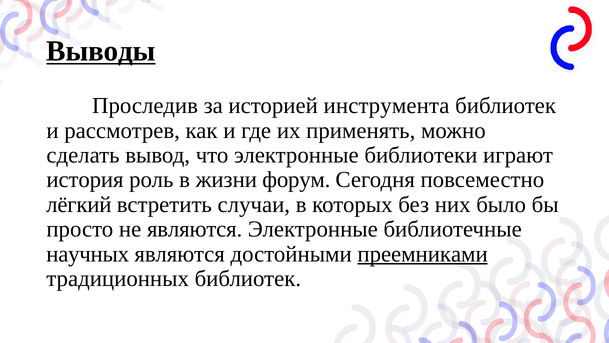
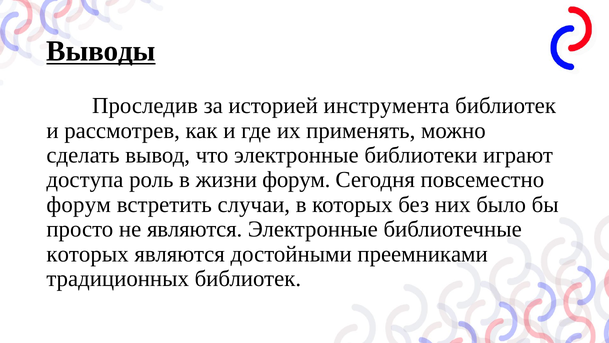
история: история -> доступа (85, 180)
лёгкий: лёгкий -> форум (79, 204)
научных: научных -> которых (88, 254)
преемниками underline: present -> none (423, 254)
